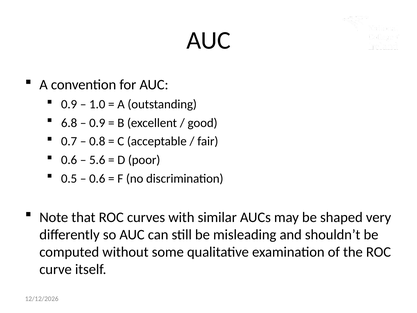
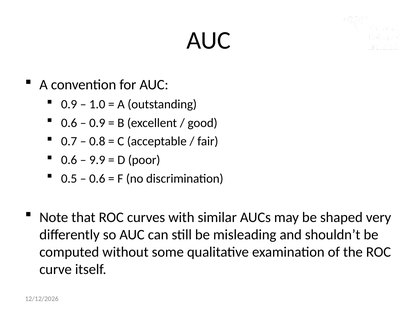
6.8: 6.8 -> 0.6 (69, 123)
5.6: 5.6 -> 9.9 (97, 160)
